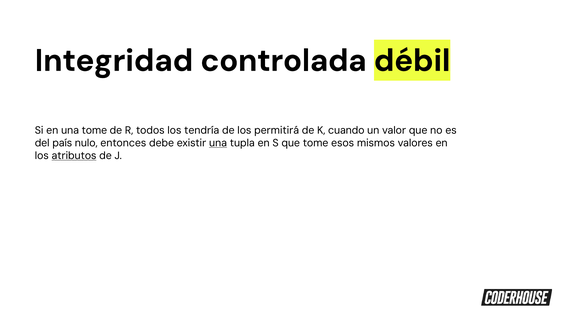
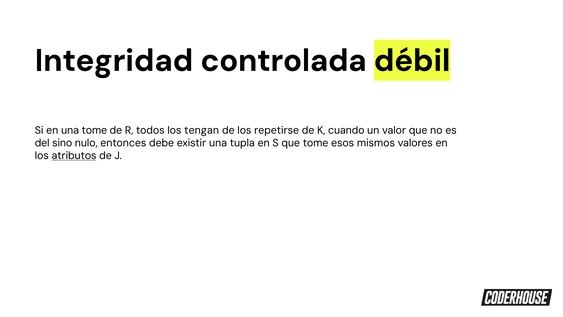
tendría: tendría -> tengan (202, 130)
permitirá: permitirá -> repetirse (277, 130)
país: país -> sino (62, 143)
una underline: present -> none (218, 143)
